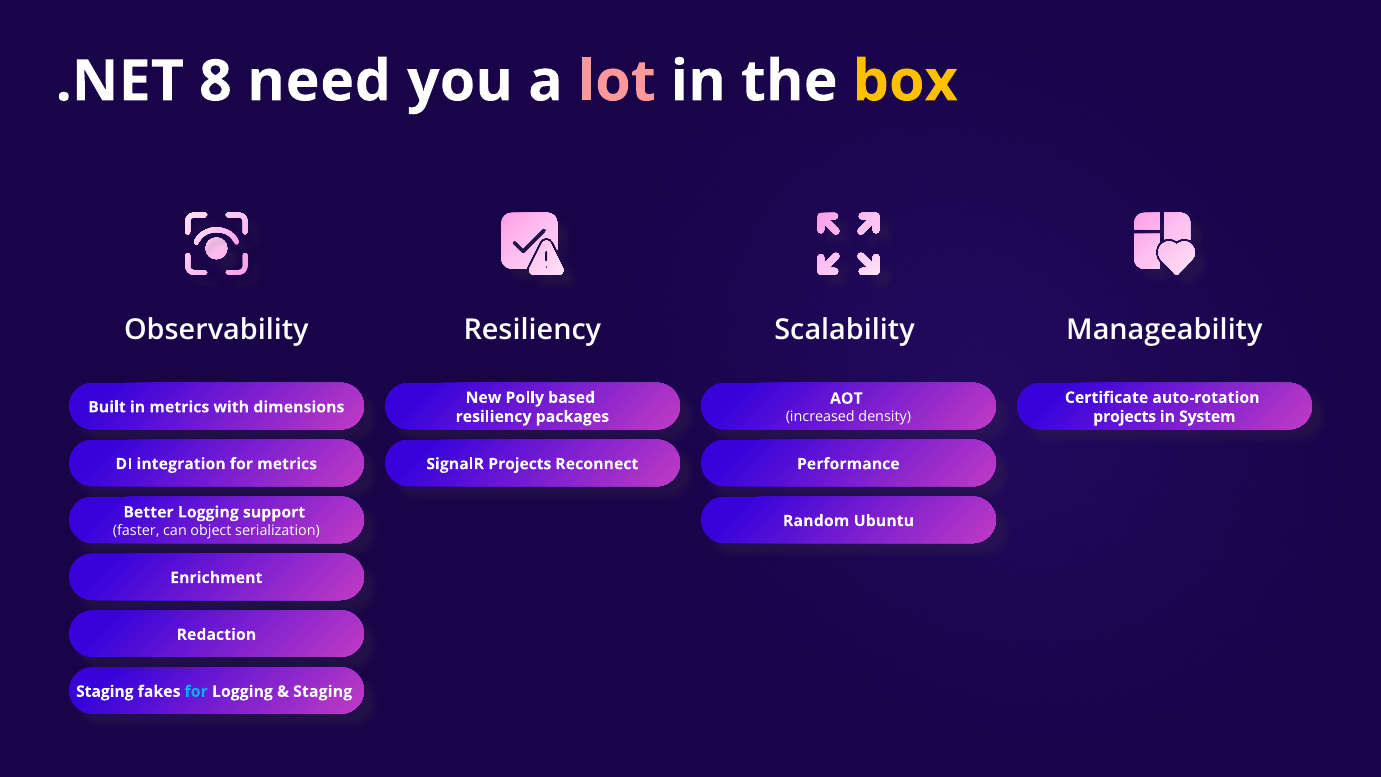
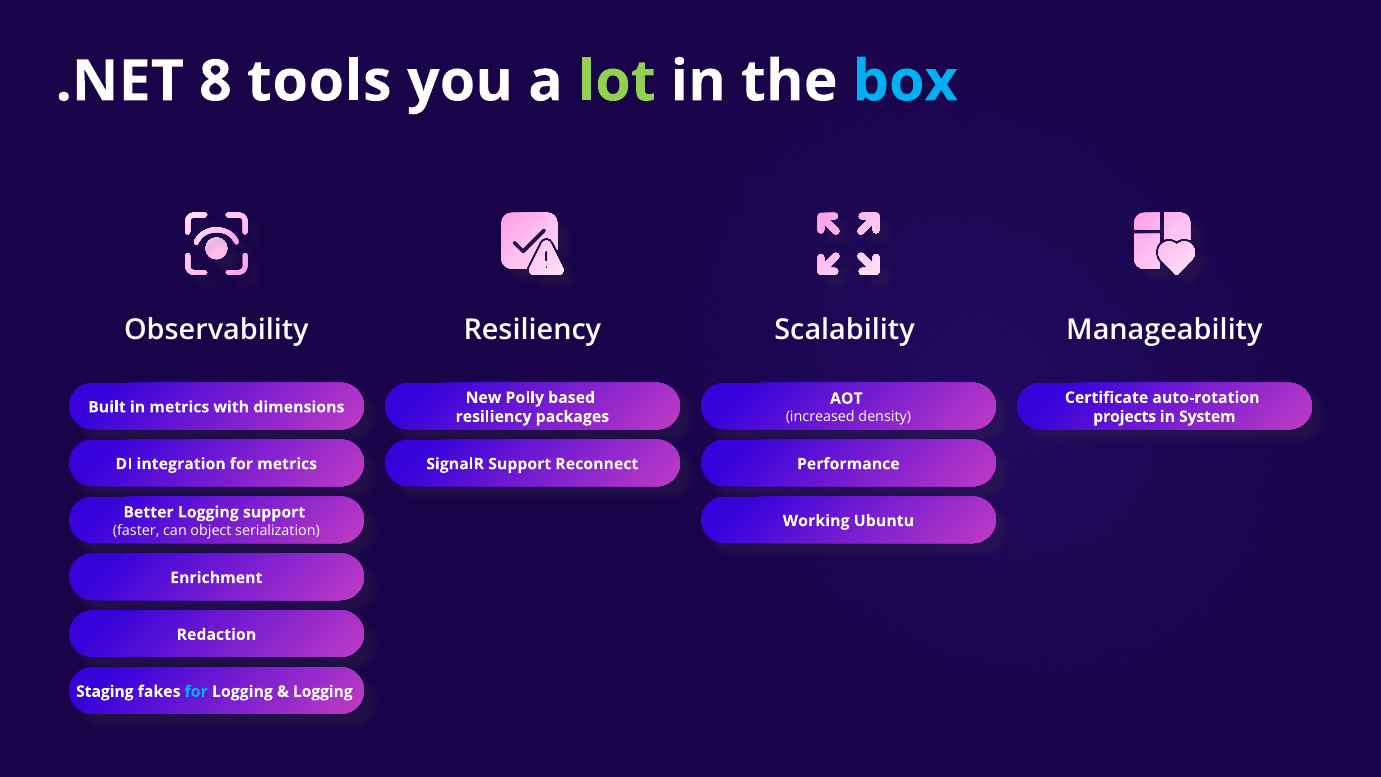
need: need -> tools (319, 81)
lot colour: pink -> light green (617, 81)
box colour: yellow -> light blue (905, 81)
SignalR Projects: Projects -> Support (520, 464)
Random: Random -> Working (816, 521)
Staging: Staging -> Logging (323, 691)
